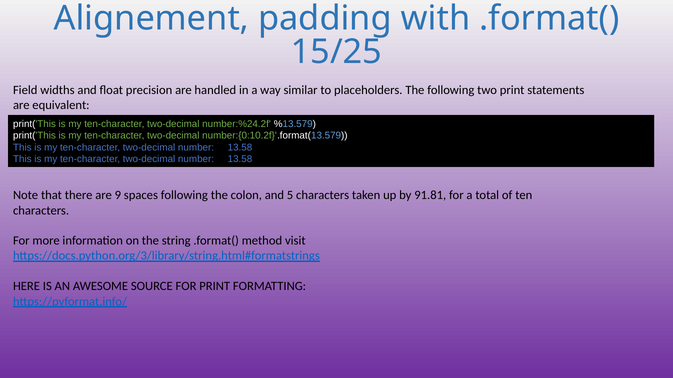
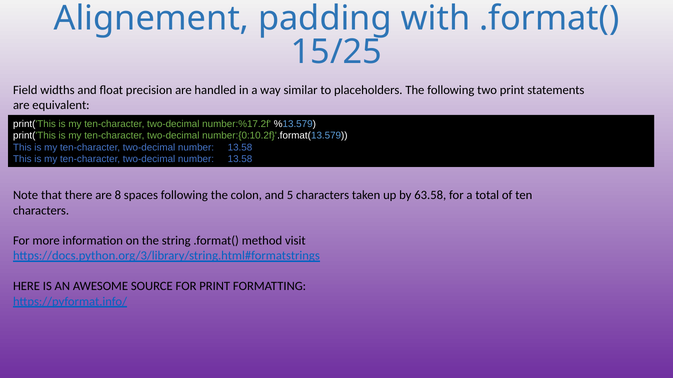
number:%24.2f: number:%24.2f -> number:%17.2f (236, 124)
9: 9 -> 8 (118, 196)
91.81: 91.81 -> 63.58 (430, 196)
